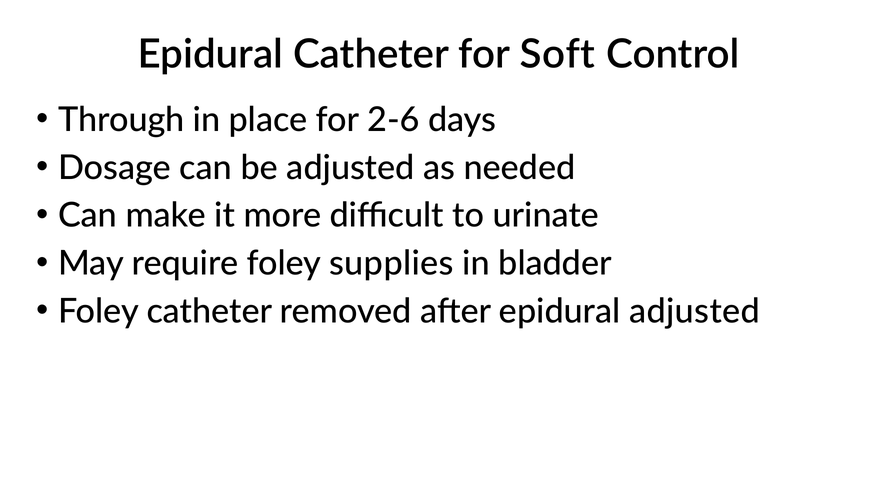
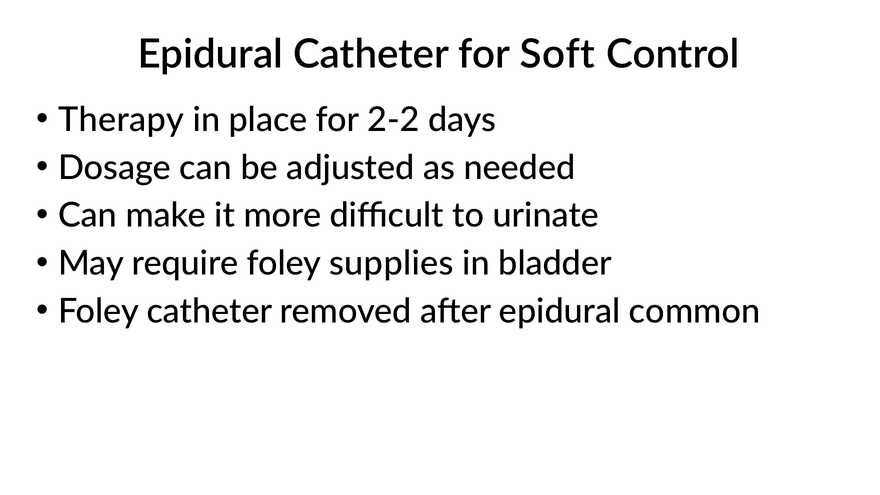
Through: Through -> Therapy (121, 120)
2-6: 2-6 -> 2-2 (393, 120)
epidural adjusted: adjusted -> common (695, 312)
